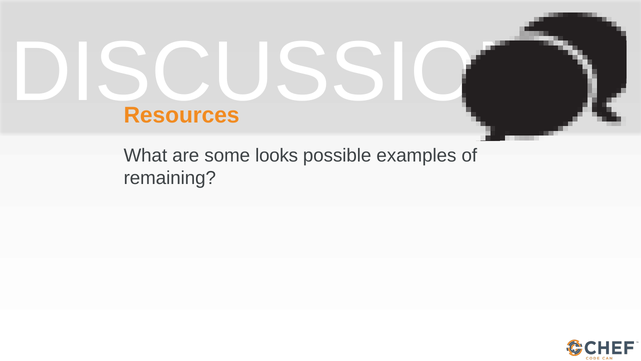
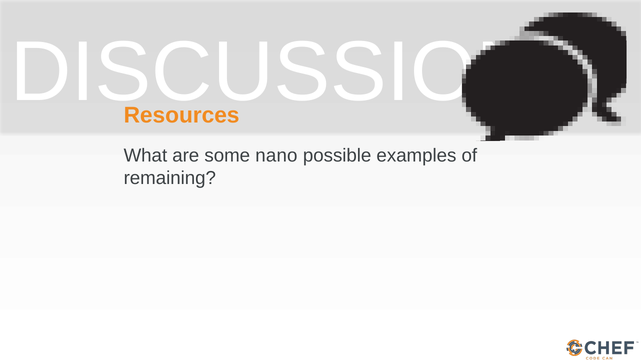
looks: looks -> nano (276, 156)
